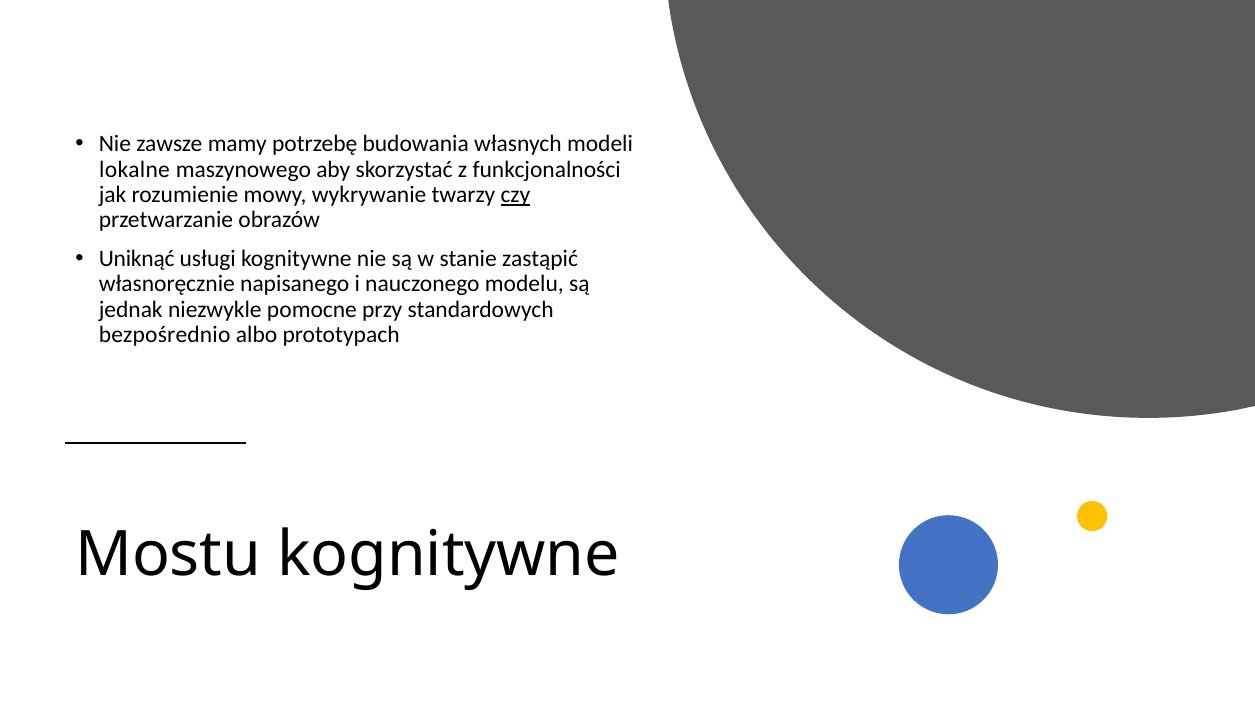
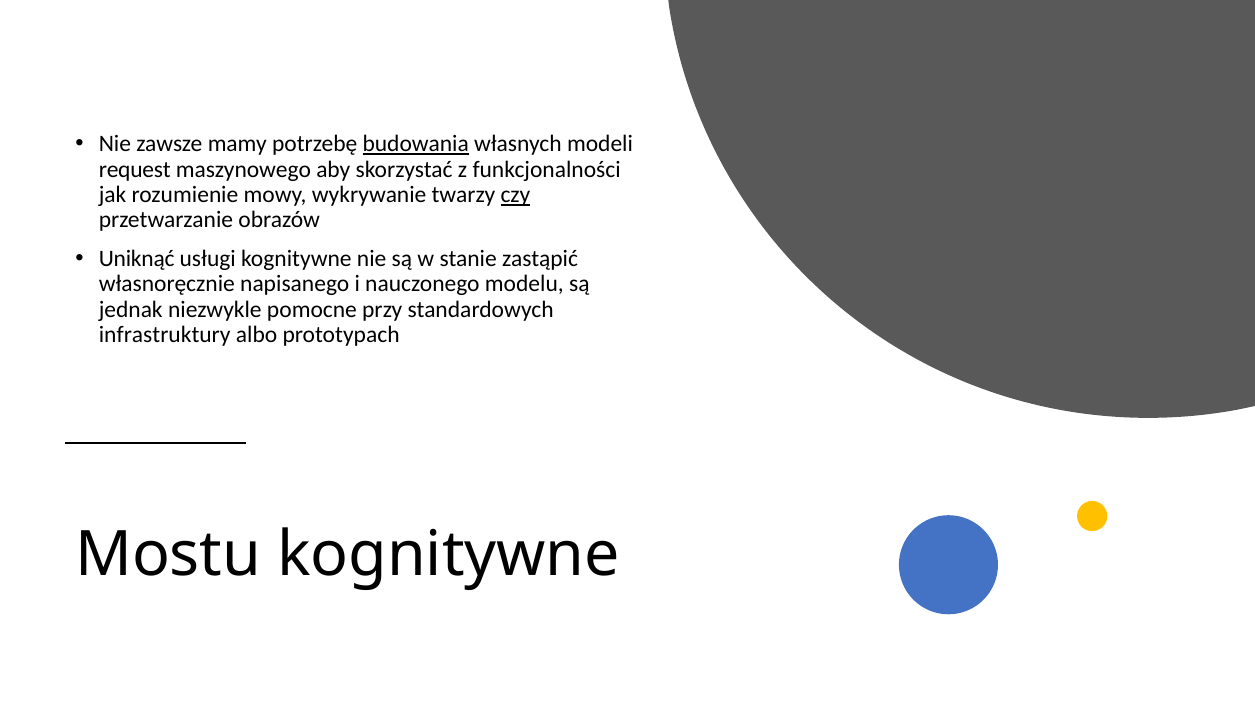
budowania underline: none -> present (416, 144)
lokalne: lokalne -> request (135, 169)
bezpośrednio: bezpośrednio -> infrastruktury (165, 335)
